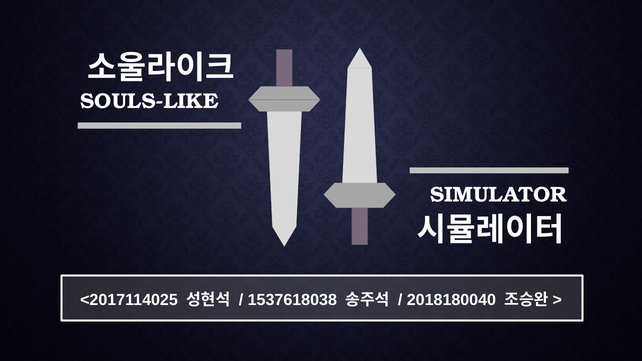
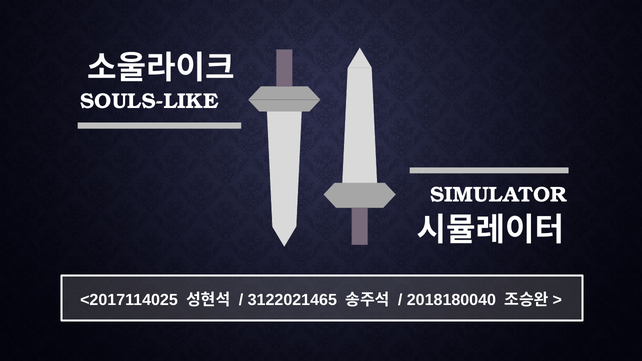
1537618038: 1537618038 -> 3122021465 (292, 300)
